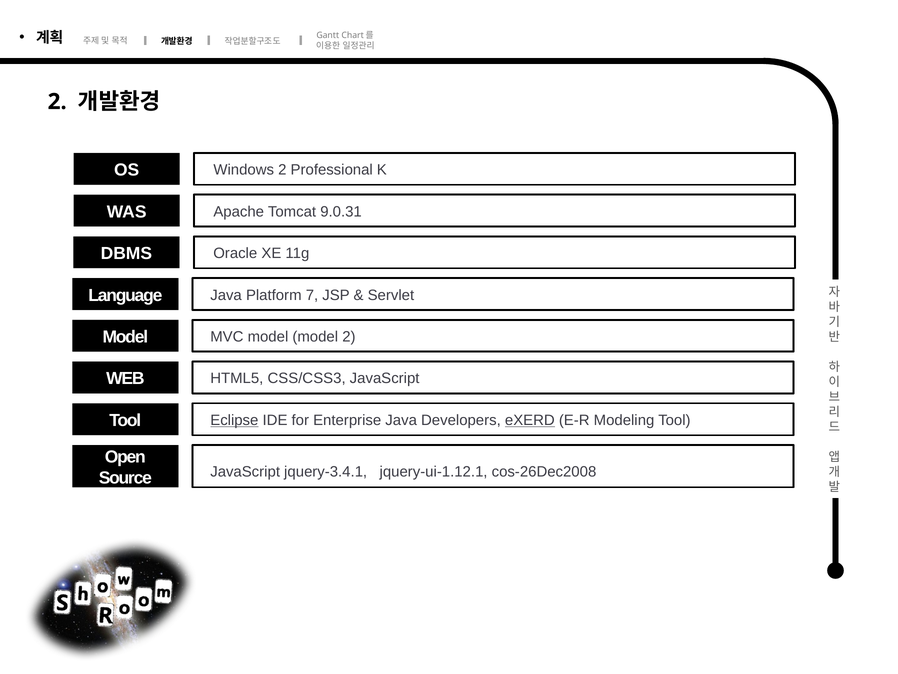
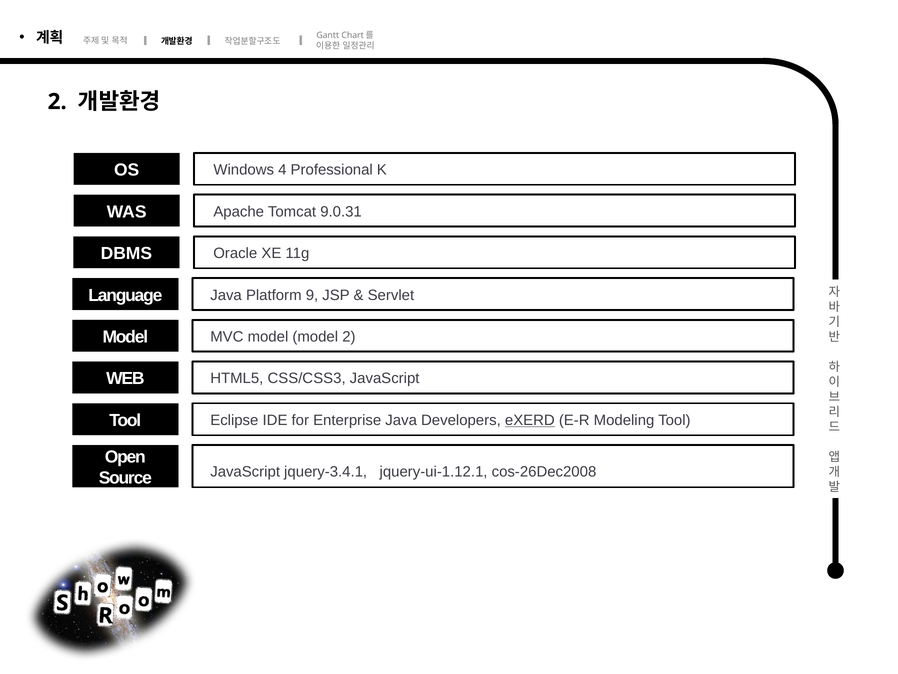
Windows 2: 2 -> 4 (282, 170)
7: 7 -> 9 (312, 295)
Eclipse underline: present -> none (234, 420)
